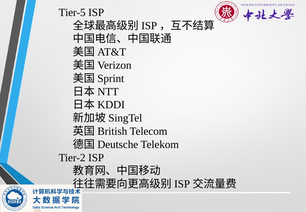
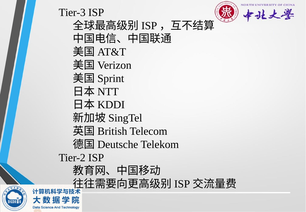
Tier-5: Tier-5 -> Tier-3 (72, 12)
